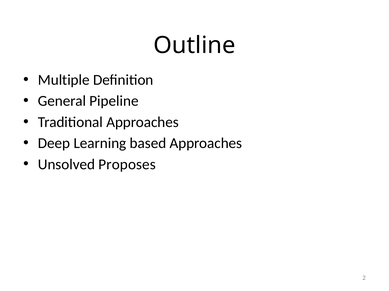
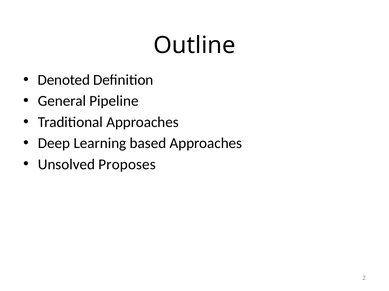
Multiple: Multiple -> Denoted (64, 80)
